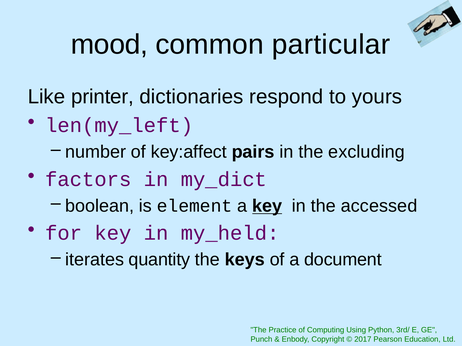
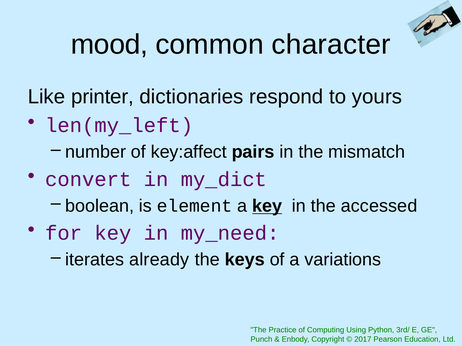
particular: particular -> character (331, 45)
excluding: excluding -> mismatch (367, 152)
factors: factors -> convert (88, 180)
my_held: my_held -> my_need (230, 234)
quantity: quantity -> already (159, 260)
document: document -> variations (343, 260)
